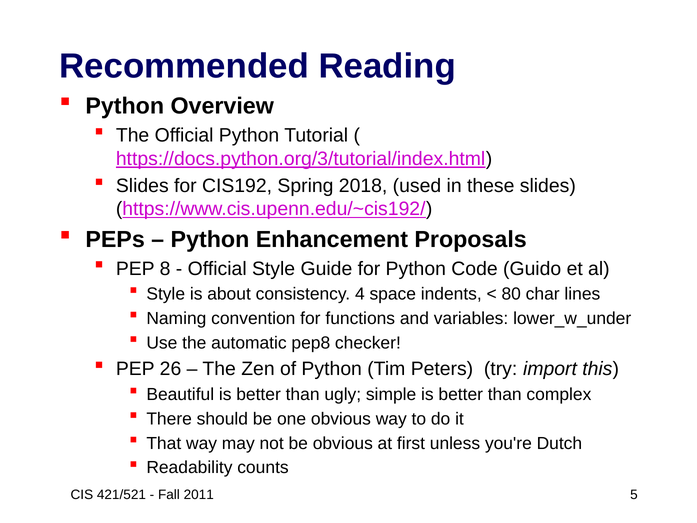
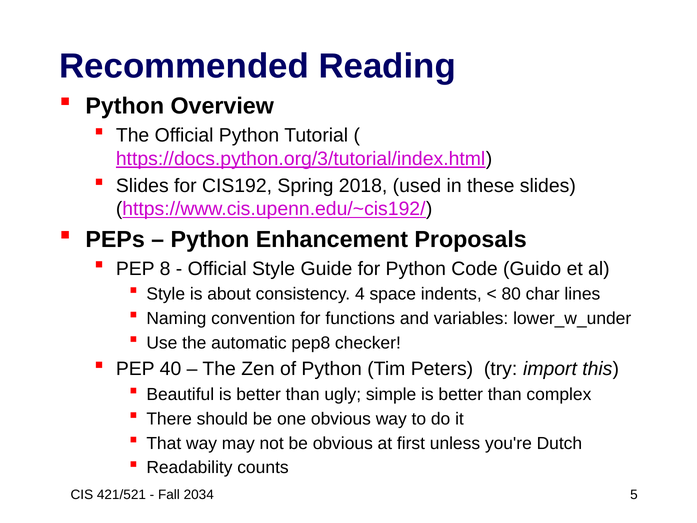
26: 26 -> 40 (171, 369)
2011: 2011 -> 2034 (199, 495)
